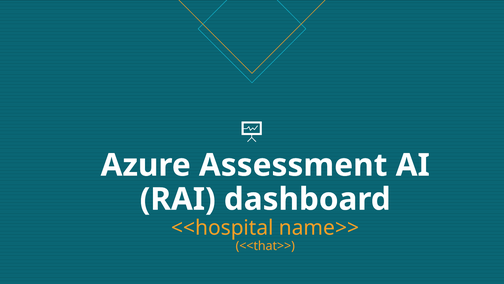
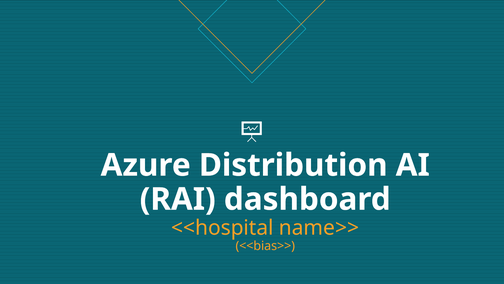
Assessment: Assessment -> Distribution (293, 165)
<<that>>: <<that>> -> <<bias>> (265, 246)
